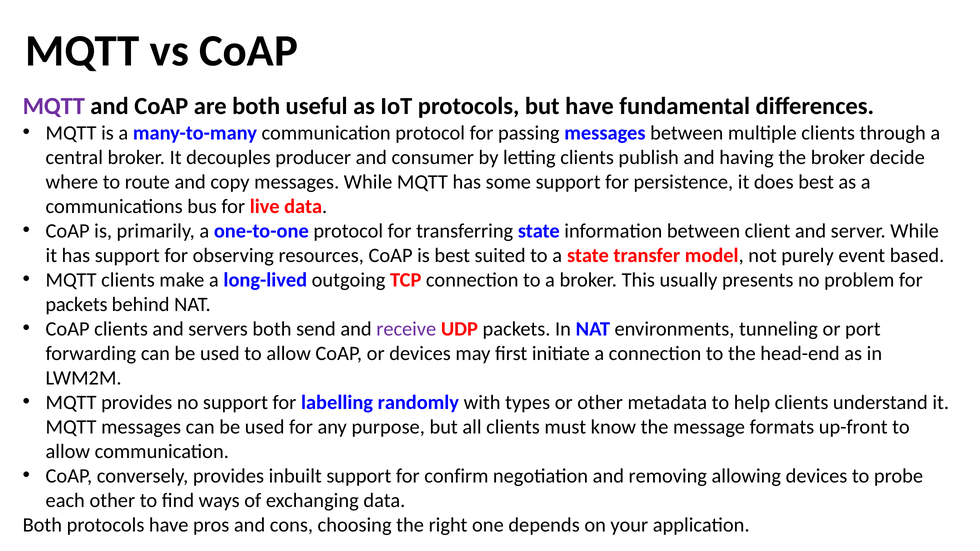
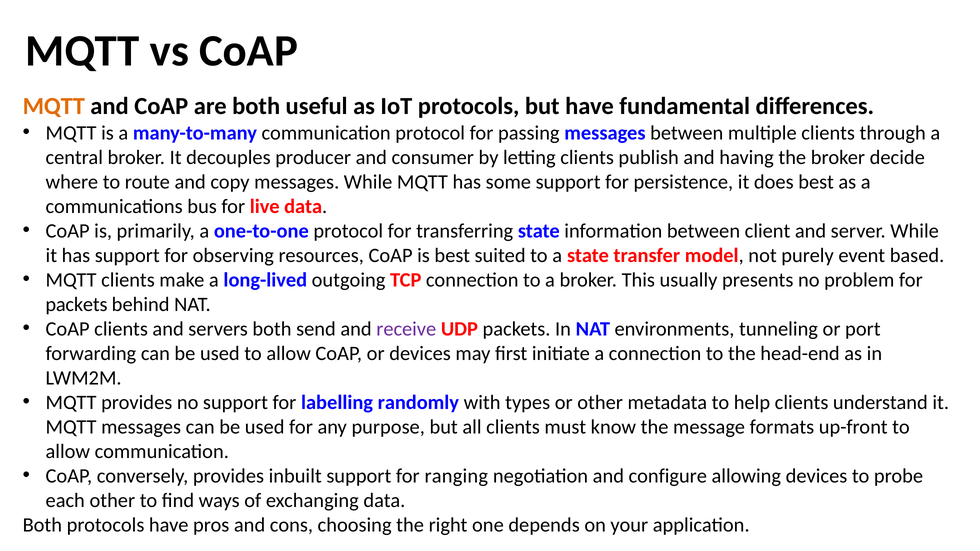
MQTT colour: purple -> orange (54, 106)
confirm: confirm -> ranging (456, 476)
removing: removing -> configure (668, 476)
